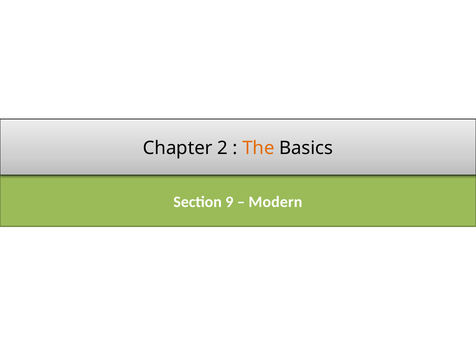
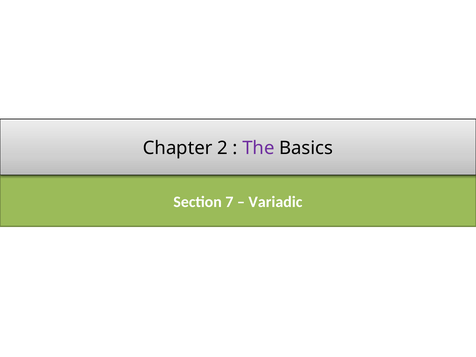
The colour: orange -> purple (258, 148)
9: 9 -> 7 (229, 202)
Modern: Modern -> Variadic (275, 202)
